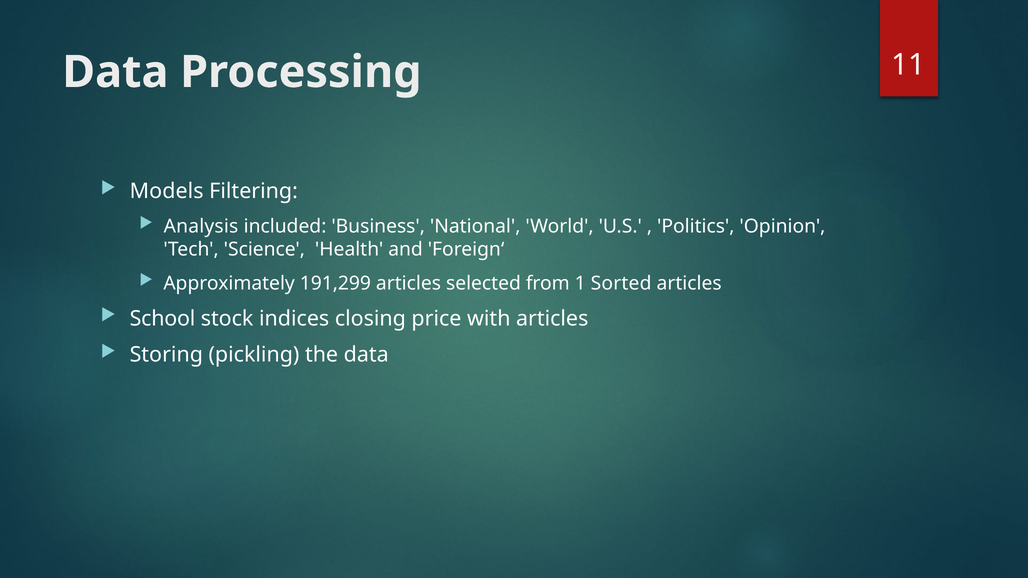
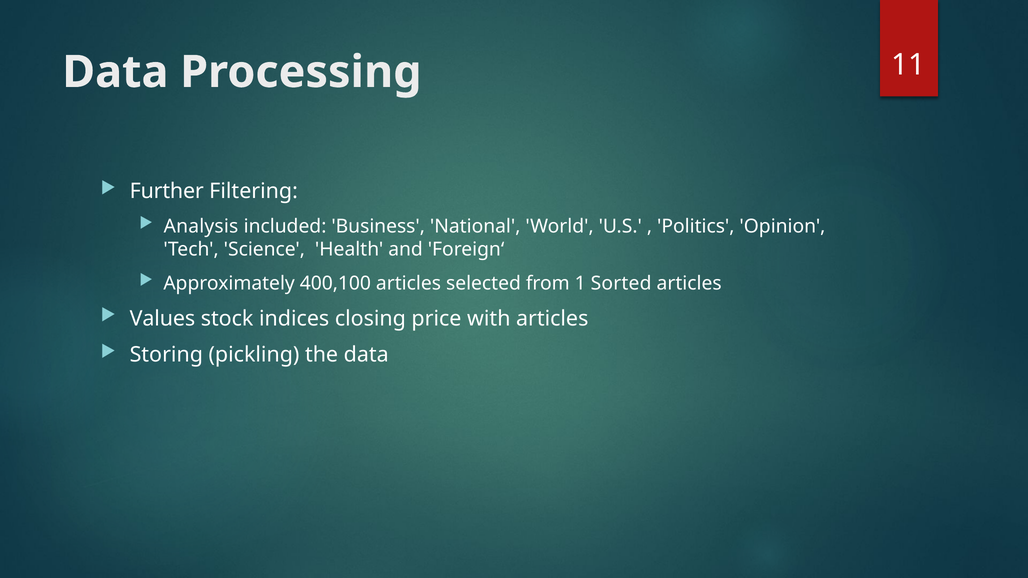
Models: Models -> Further (167, 191)
191,299: 191,299 -> 400,100 (335, 283)
School: School -> Values (162, 319)
